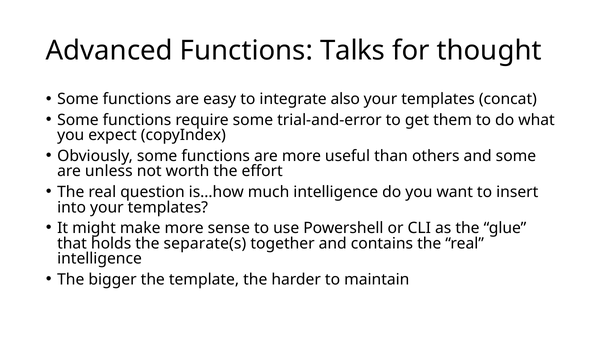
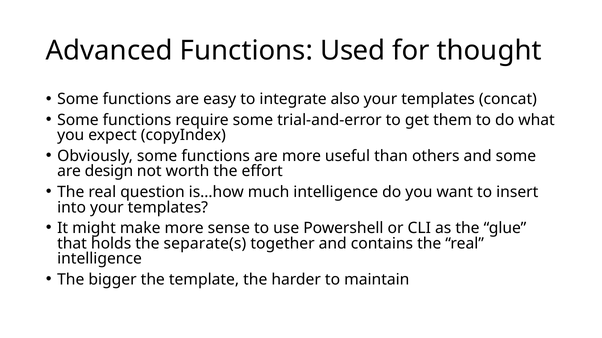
Talks: Talks -> Used (353, 51)
unless: unless -> design (109, 172)
